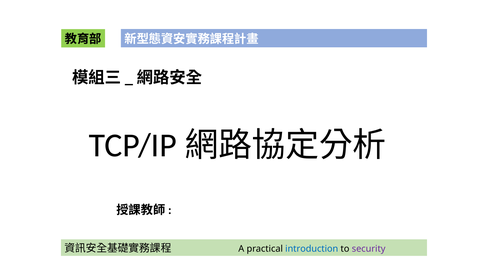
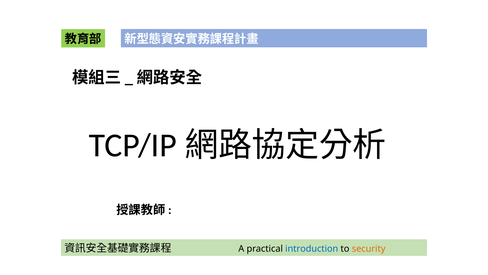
security colour: purple -> orange (369, 248)
